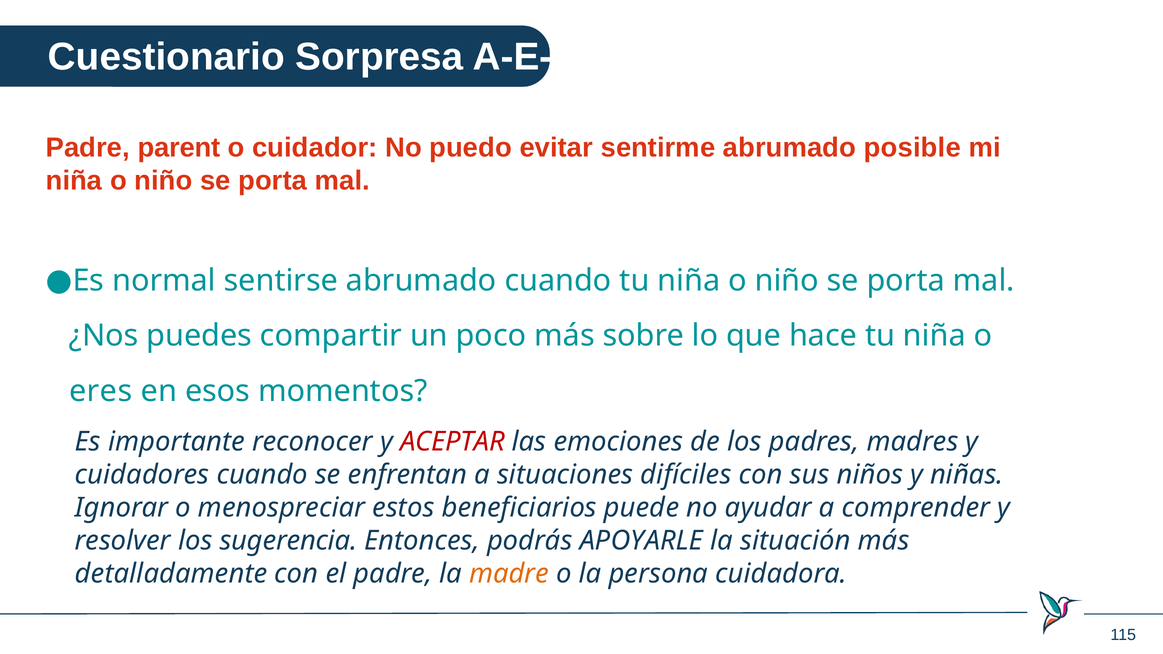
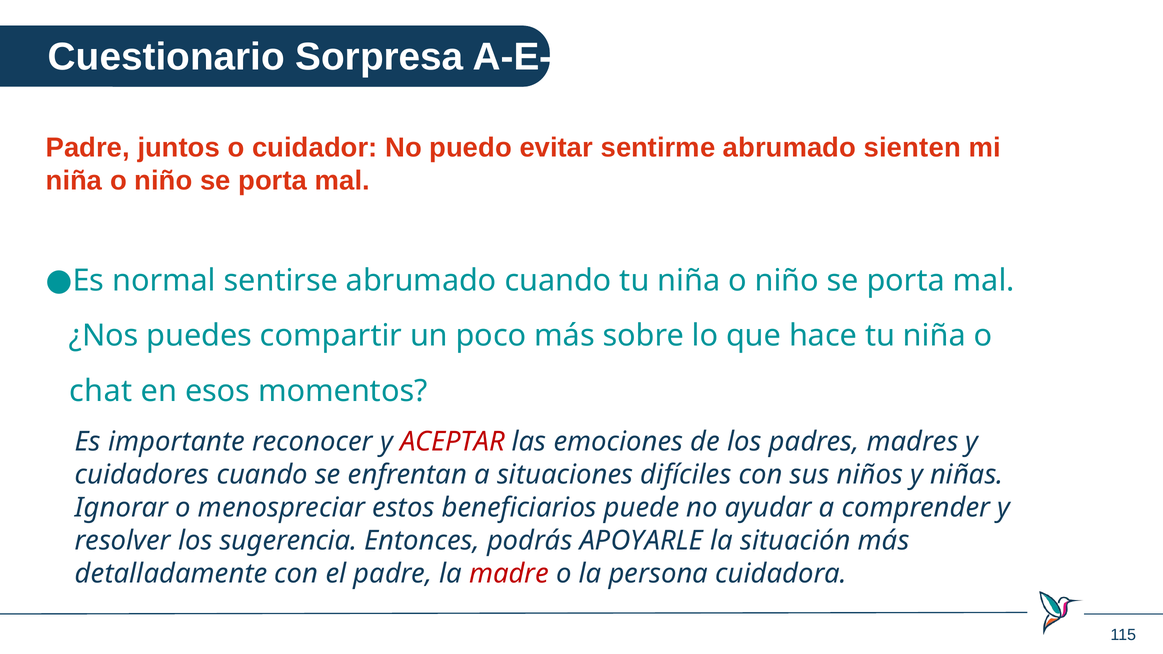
parent: parent -> juntos (179, 148)
posible: posible -> sienten (912, 148)
eres: eres -> chat (101, 391)
madre colour: orange -> red (509, 574)
